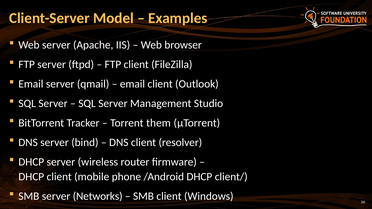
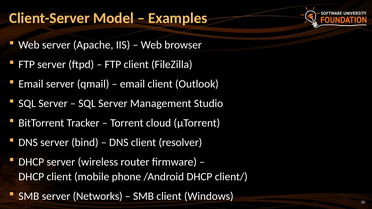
them: them -> cloud (159, 123)
